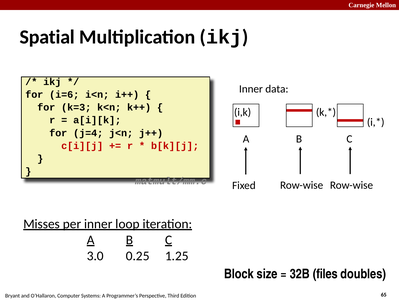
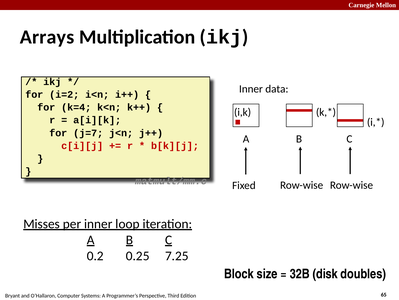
Spatial: Spatial -> Arrays (47, 37)
i=6: i=6 -> i=2 (64, 94)
k=3: k=3 -> k=4 (76, 107)
j=4: j=4 -> j=7 (88, 133)
3.0: 3.0 -> 0.2 (95, 255)
1.25: 1.25 -> 7.25 (177, 255)
files: files -> disk (325, 273)
